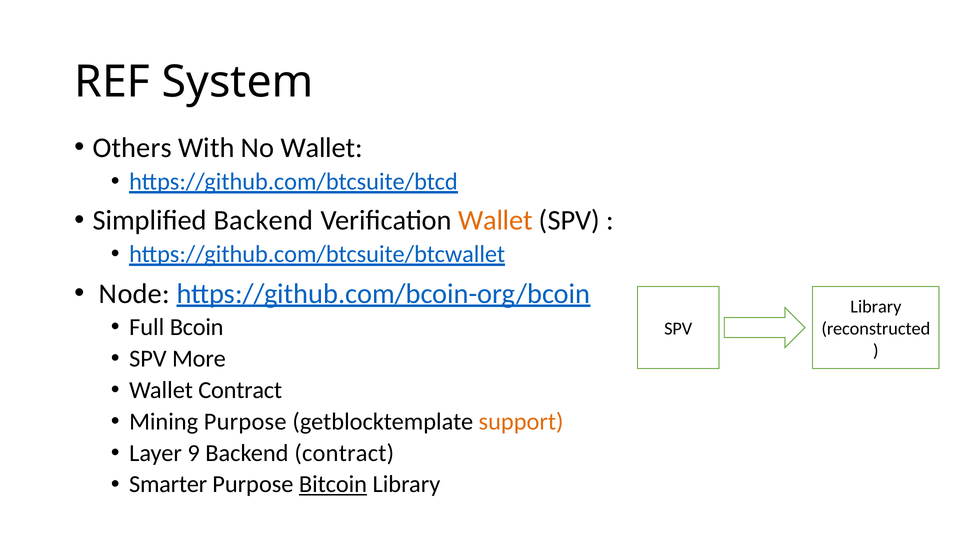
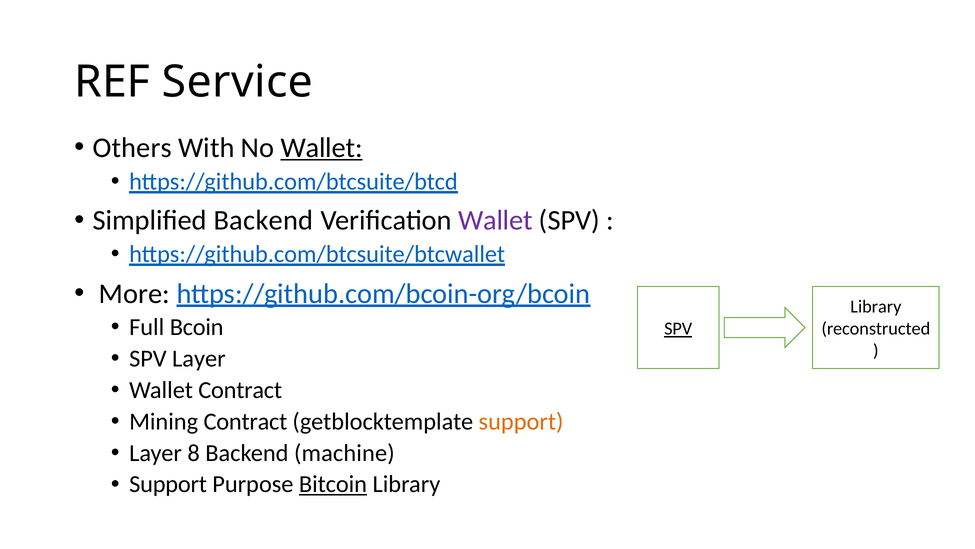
System: System -> Service (237, 82)
Wallet underline: none -> present (322, 147)
Wallet colour: orange -> purple (495, 220)
Node: Node -> More (135, 293)
SPV underline: none -> present (678, 328)
SPV More: More -> Layer (199, 358)
Mining Purpose: Purpose -> Contract (245, 421)
9: 9 -> 8 (194, 453)
Backend contract: contract -> machine (344, 453)
Smarter: Smarter -> Support (168, 484)
